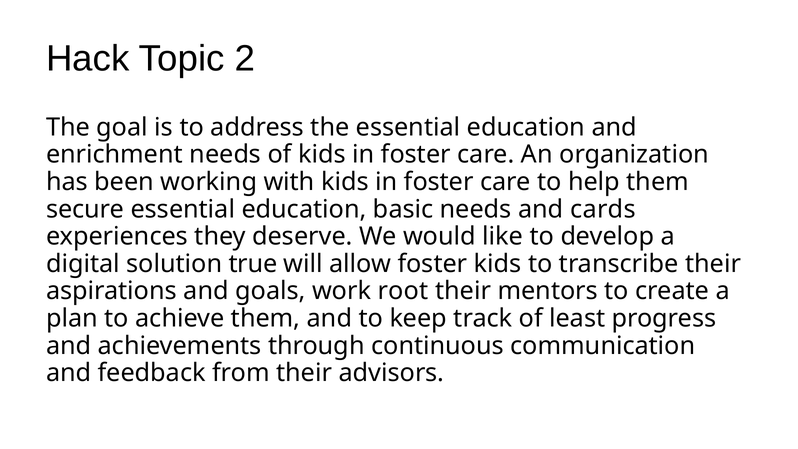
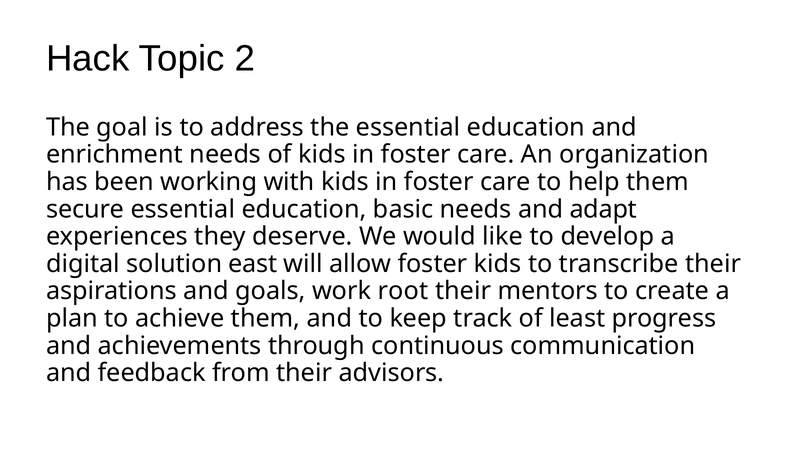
cards: cards -> adapt (603, 209)
true: true -> east (253, 264)
